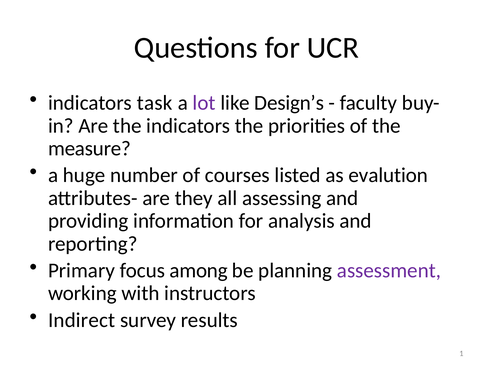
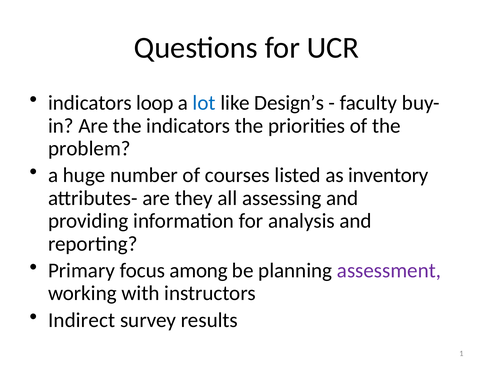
task: task -> loop (155, 103)
lot colour: purple -> blue (204, 103)
measure: measure -> problem (89, 148)
evalution: evalution -> inventory (388, 175)
